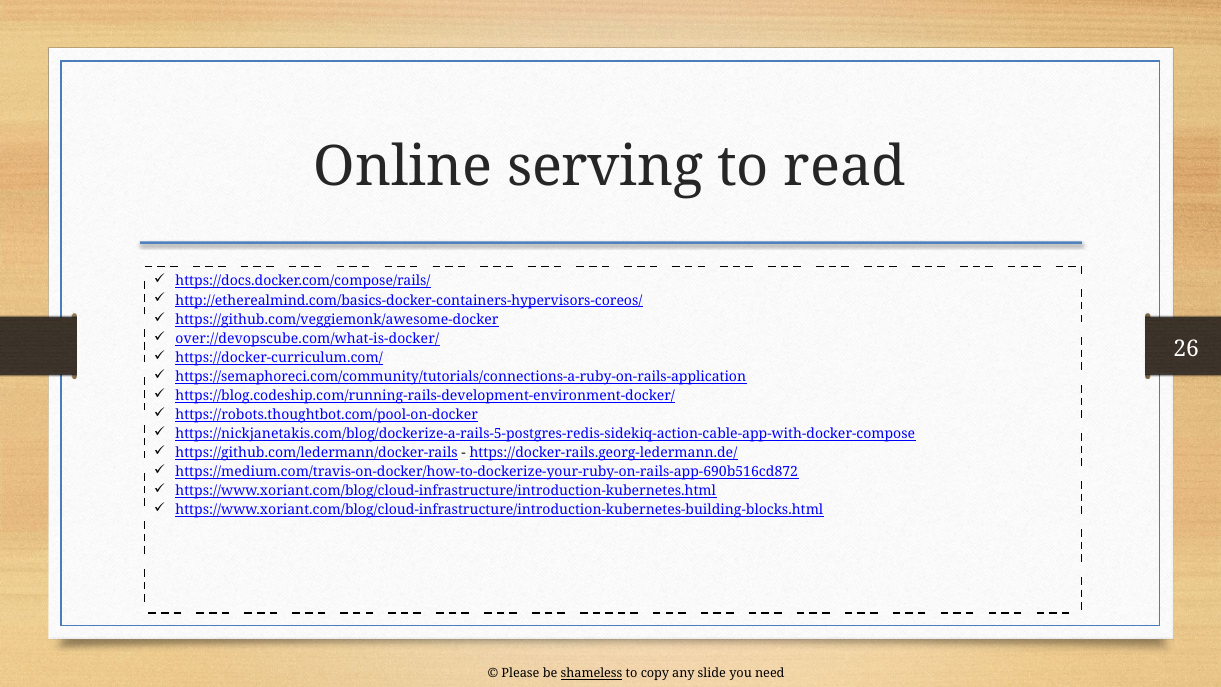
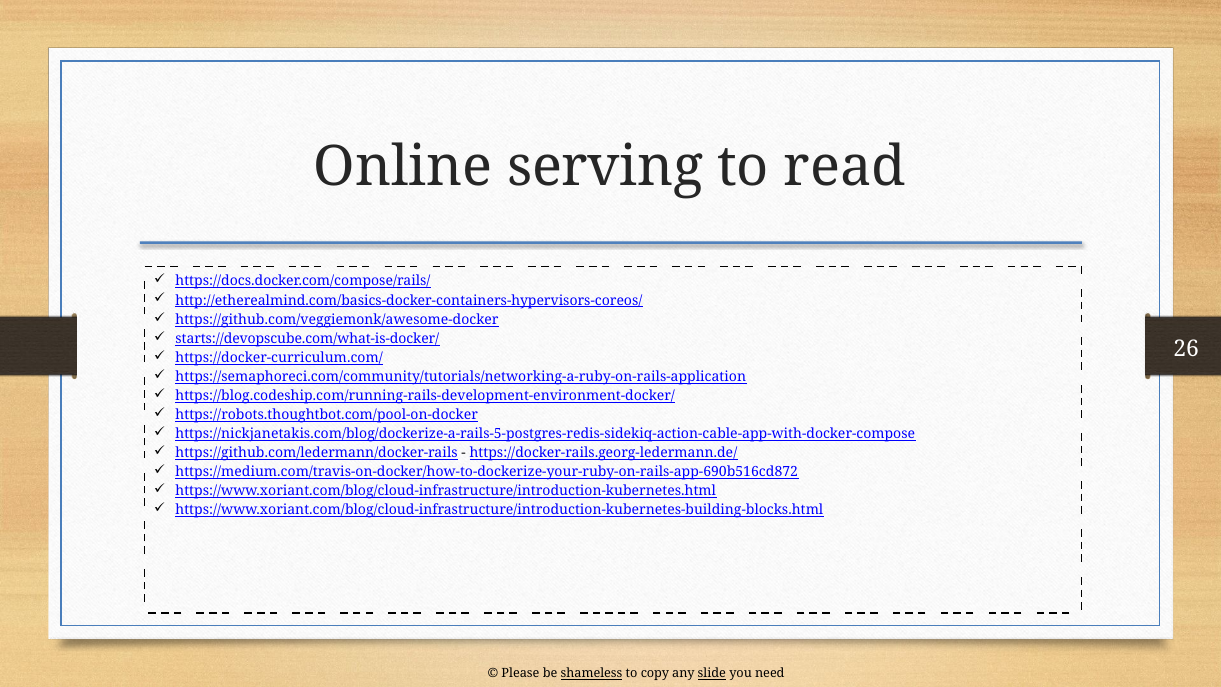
over://devopscube.com/what-is-docker/: over://devopscube.com/what-is-docker/ -> starts://devopscube.com/what-is-docker/ (307, 338)
https://semaphoreci.com/community/tutorials/connections-a-ruby-on-rails-application: https://semaphoreci.com/community/tutorials/connections-a-ruby-on-rails-application -> https://semaphoreci.com/community/tutorials/networking-a-ruby-on-rails-application (461, 377)
slide underline: none -> present (712, 674)
